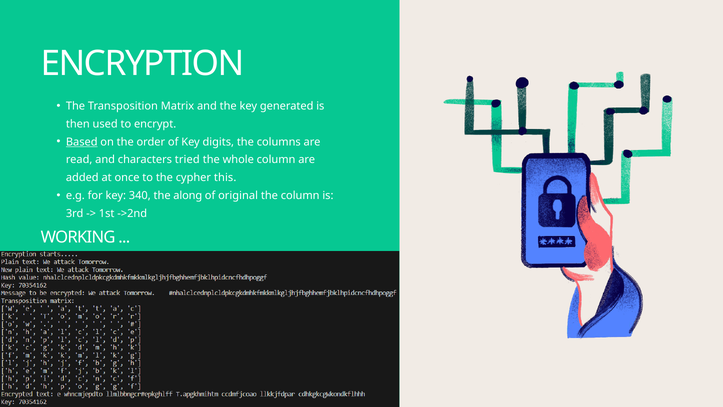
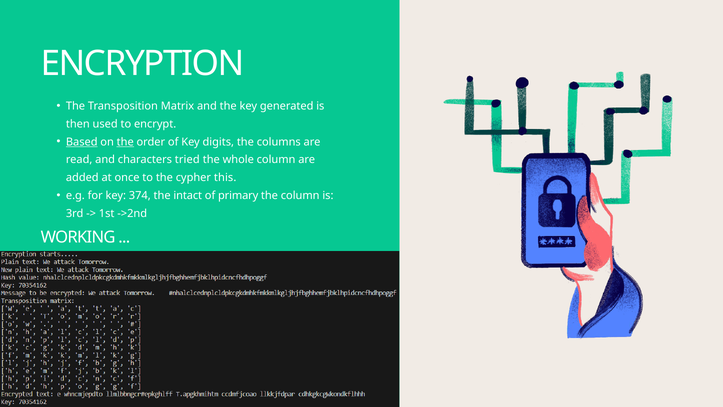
the underline: none -> present (125, 142)
340: 340 -> 374 (140, 195)
along: along -> intact (188, 195)
original: original -> primary (238, 195)
